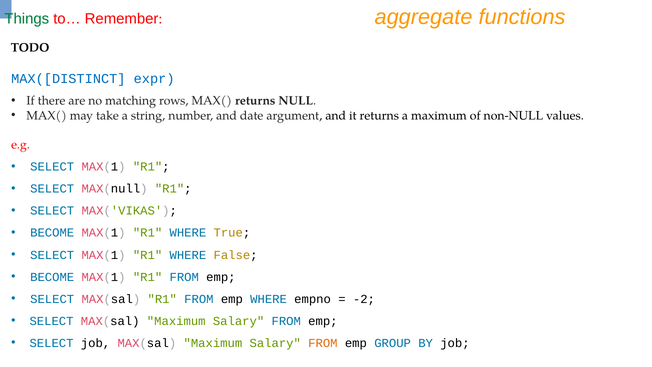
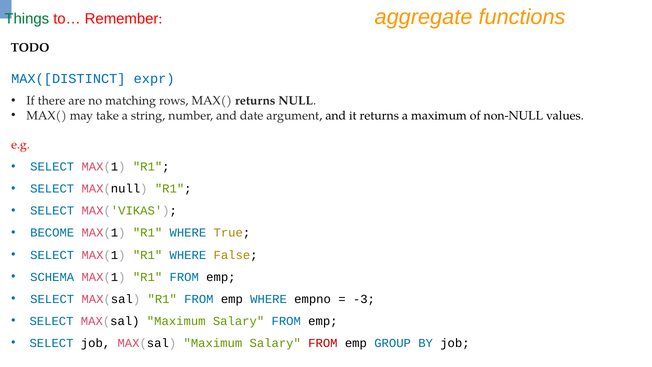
BECOME: BECOME -> SCHEMA (52, 277)
-2: -2 -> -3 (364, 299)
FROM colour: orange -> red (323, 343)
